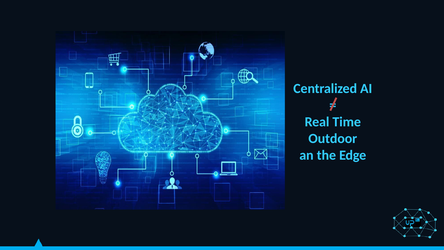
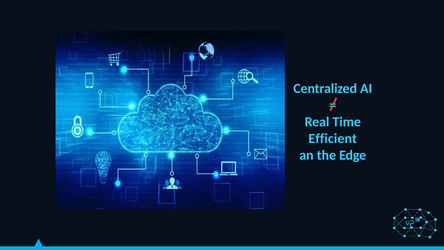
Outdoor: Outdoor -> Efficient (333, 138)
